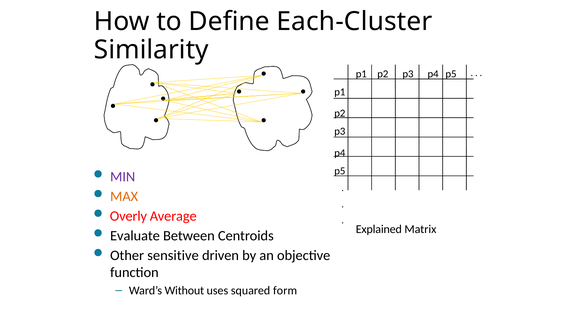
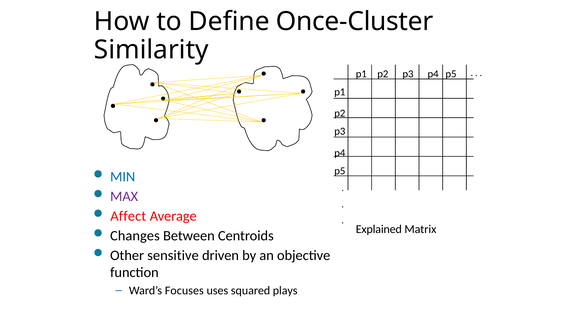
Each-Cluster: Each-Cluster -> Once-Cluster (355, 22)
MIN colour: purple -> blue (123, 177)
MAX colour: orange -> purple (124, 196)
Overly: Overly -> Affect (128, 216)
Evaluate: Evaluate -> Changes (135, 236)
Without: Without -> Focuses (184, 290)
form: form -> plays (285, 290)
